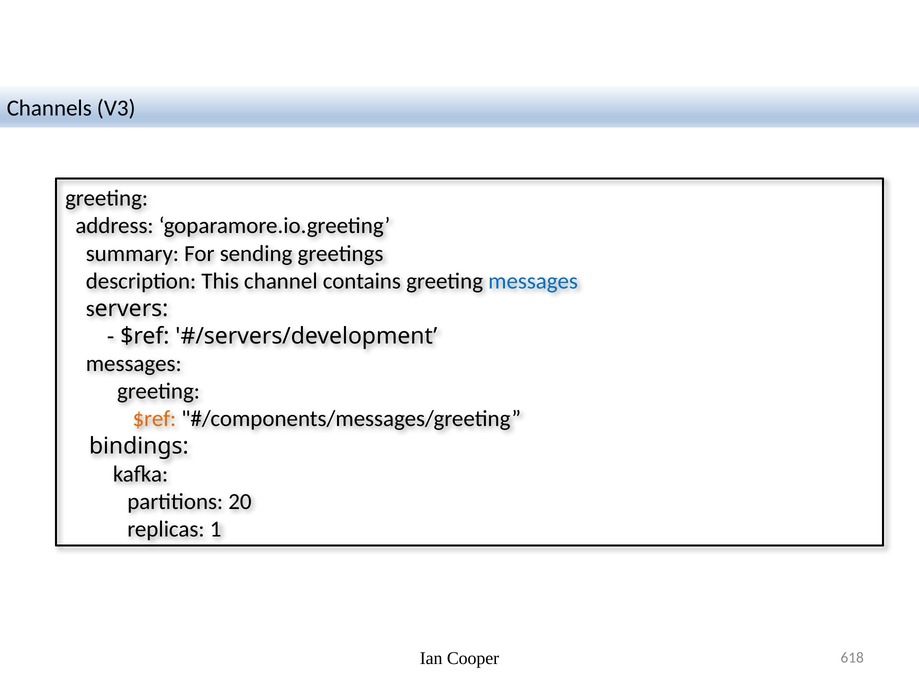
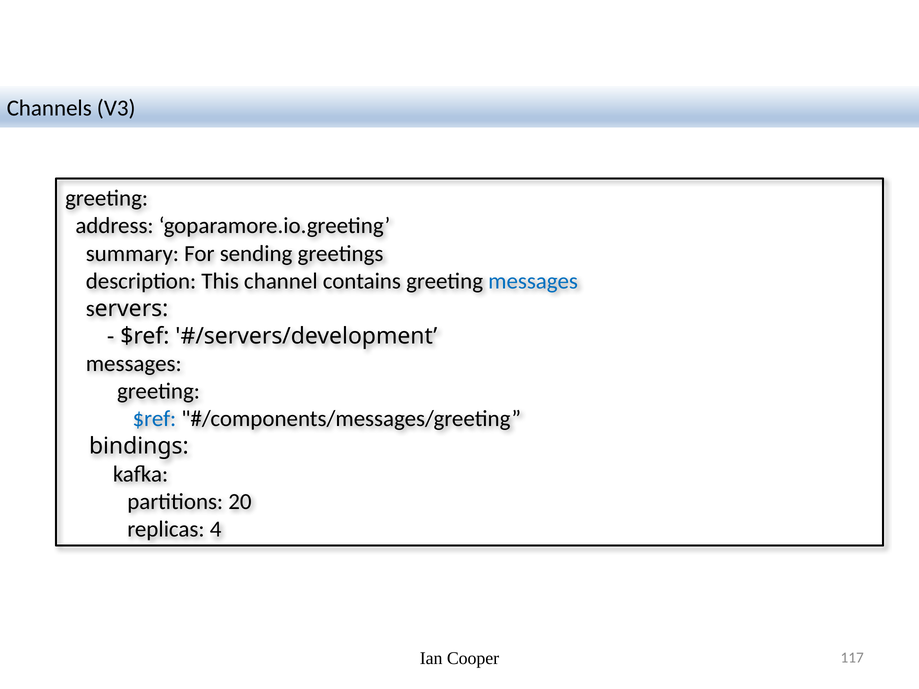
$ref colour: orange -> blue (154, 419)
1: 1 -> 4 (216, 529)
618: 618 -> 117 (852, 658)
